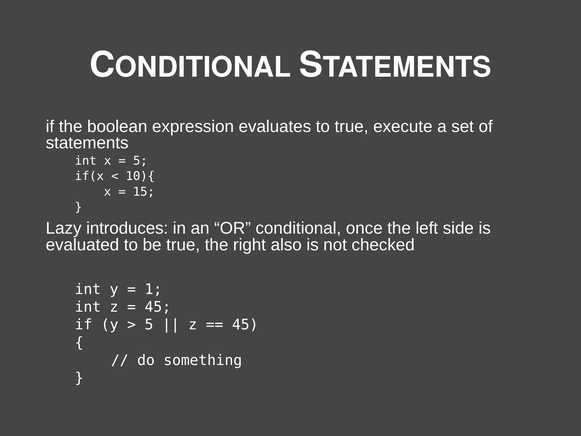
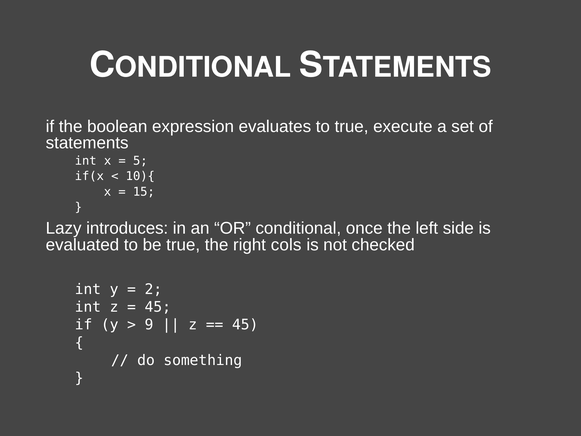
also: also -> cols (286, 245)
1: 1 -> 2 (153, 289)
5: 5 -> 9 (149, 325)
